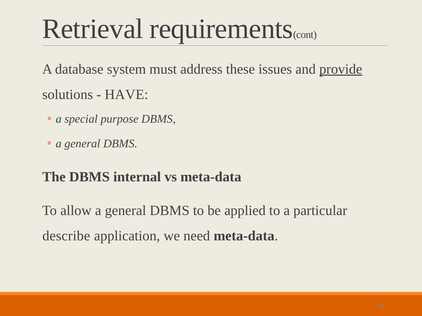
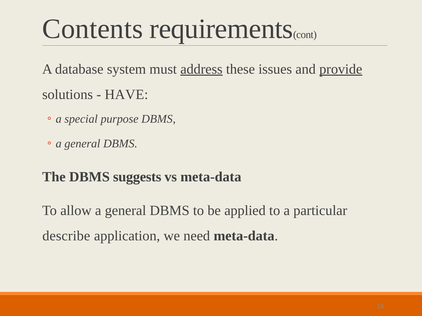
Retrieval: Retrieval -> Contents (93, 29)
address underline: none -> present (201, 69)
internal: internal -> suggests (137, 177)
